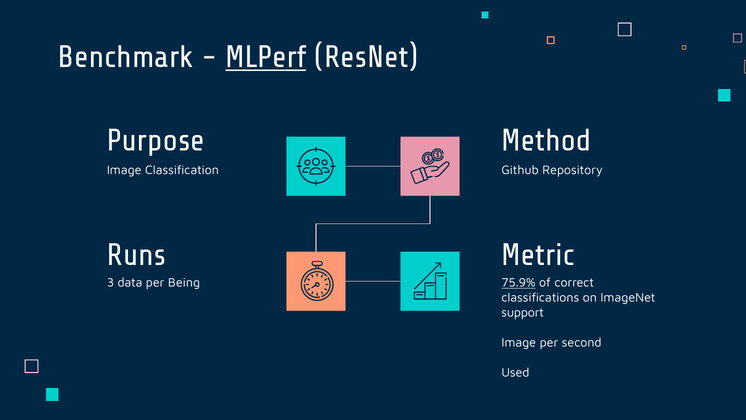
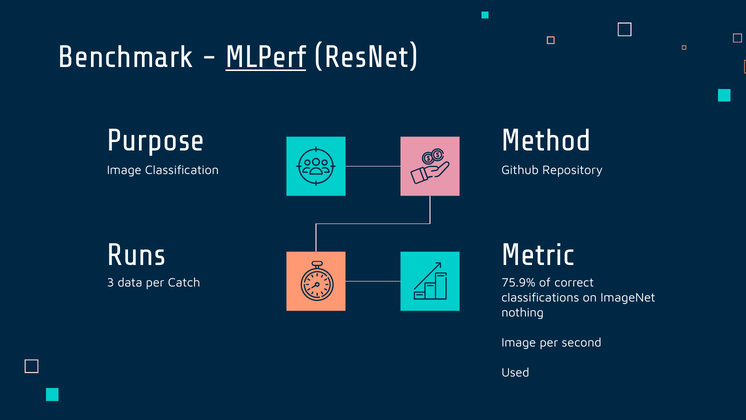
Being: Being -> Catch (184, 283)
75.9% underline: present -> none (518, 283)
support: support -> nothing (523, 312)
